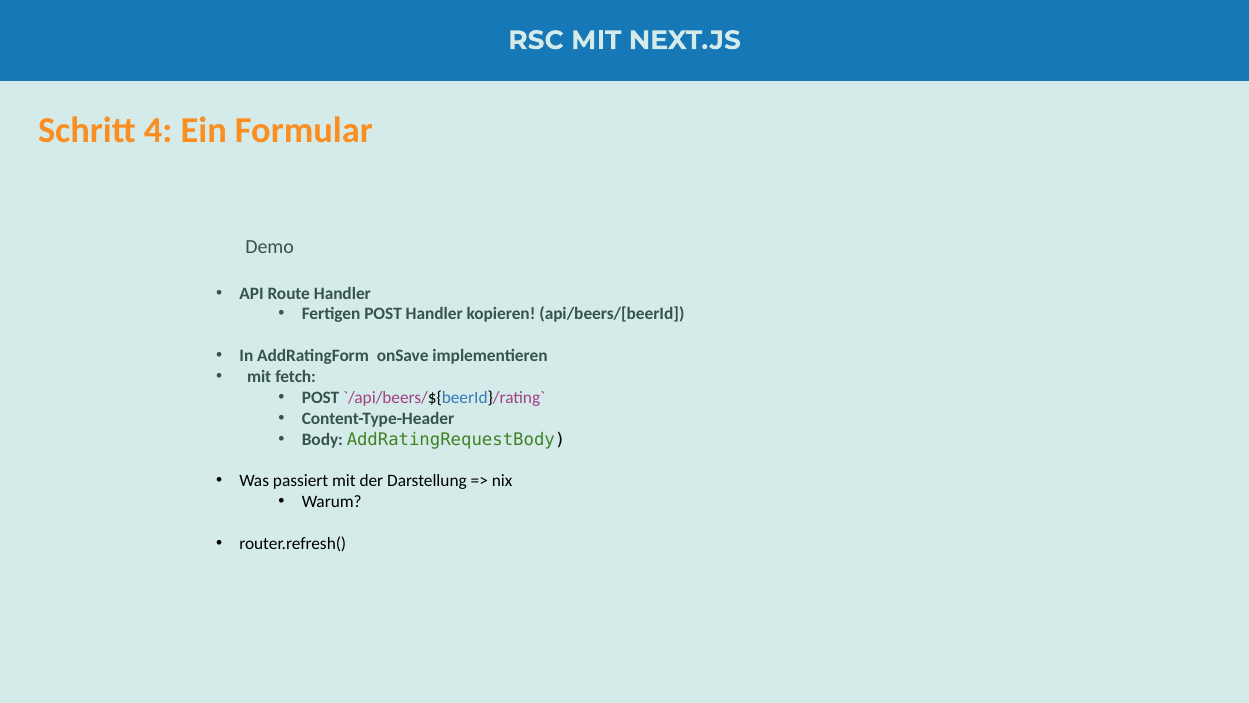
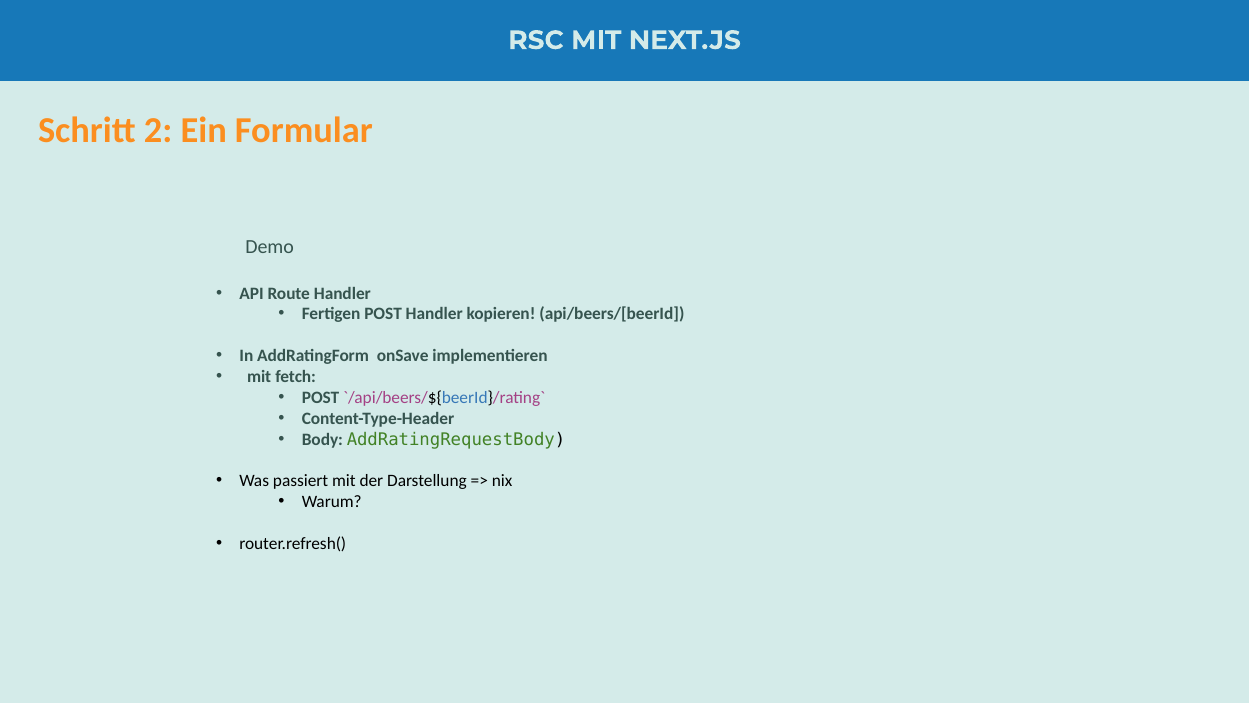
4: 4 -> 2 (158, 131)
